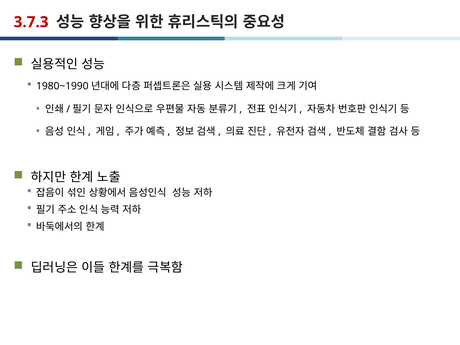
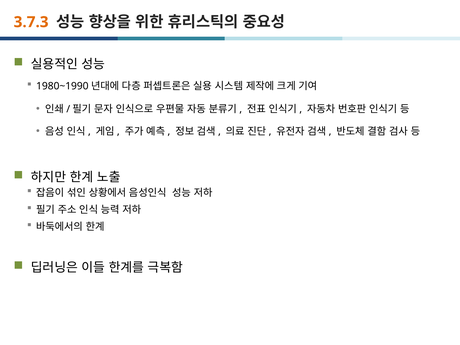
3.7.3 colour: red -> orange (31, 22)
